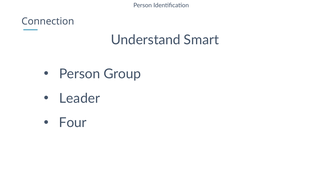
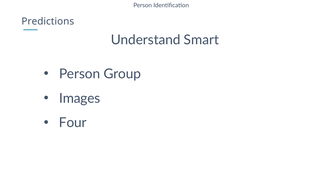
Connection: Connection -> Predictions (48, 21)
Leader: Leader -> Images (80, 99)
